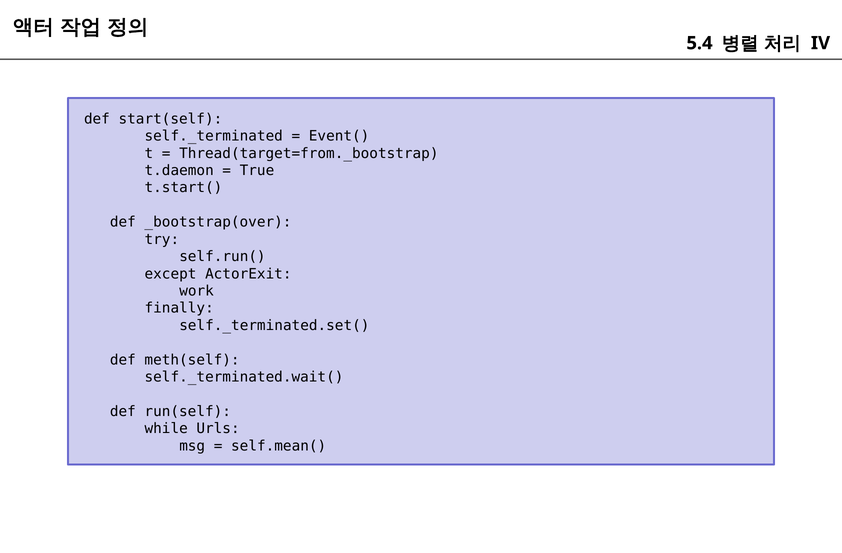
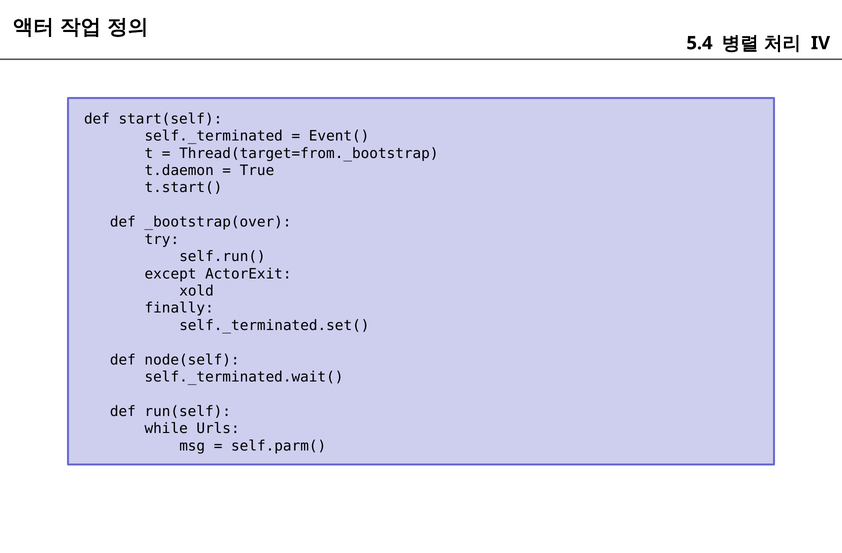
work: work -> xold (197, 291)
meth(self: meth(self -> node(self (192, 360)
self.mean(: self.mean( -> self.parm( (279, 446)
